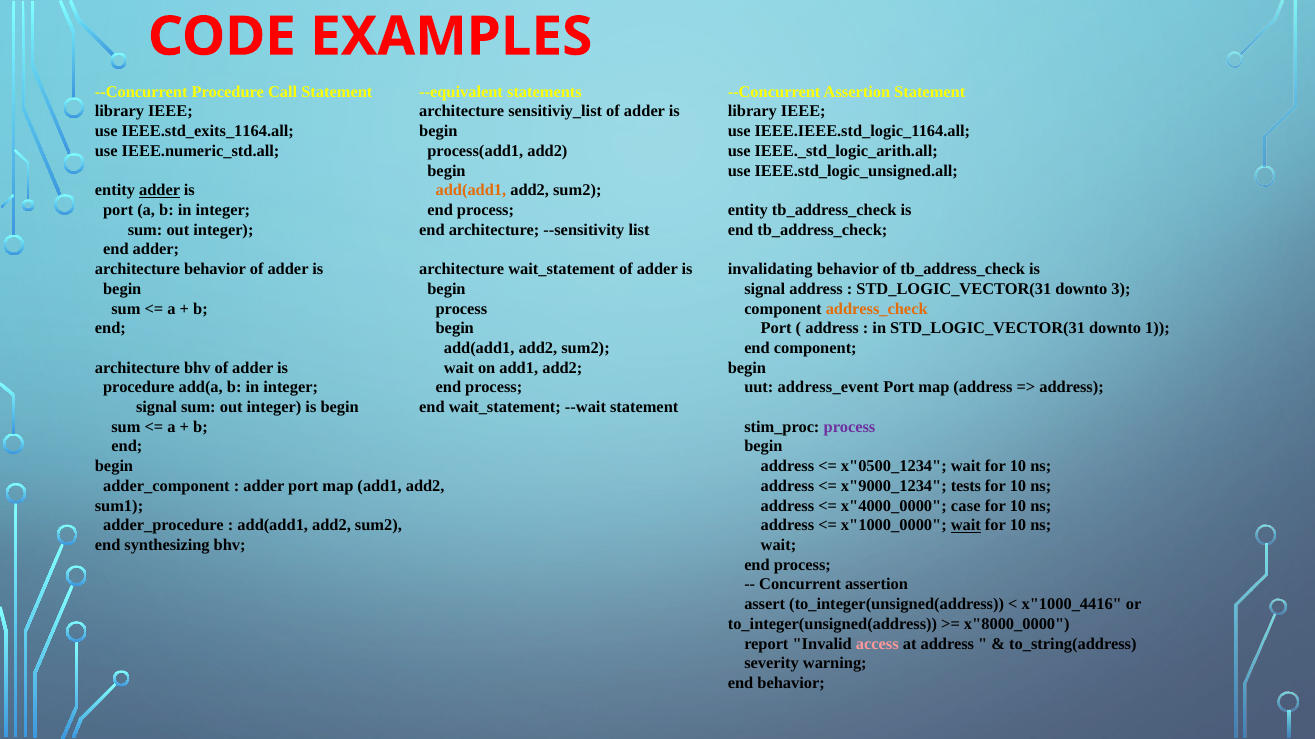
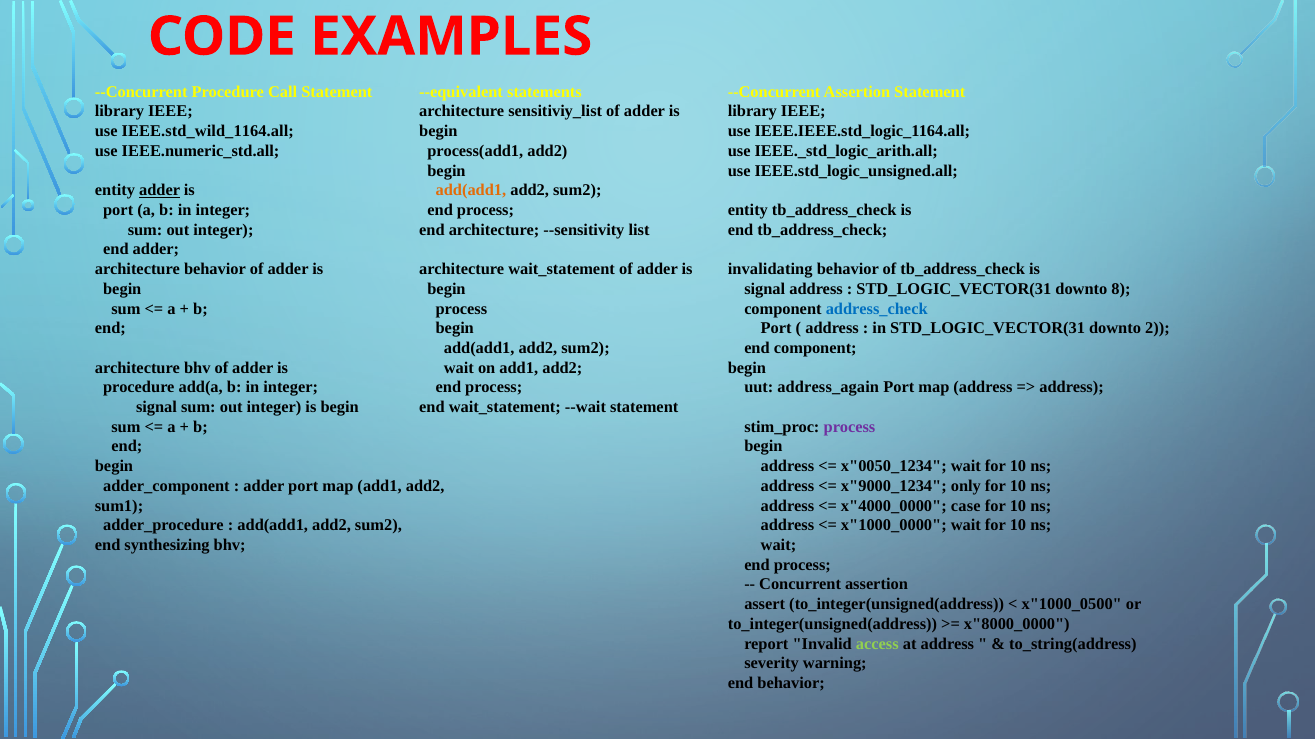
IEEE.std_exits_1164.all: IEEE.std_exits_1164.all -> IEEE.std_wild_1164.all (208, 131)
3: 3 -> 8 (1121, 289)
address_check colour: orange -> blue (877, 309)
1: 1 -> 2 (1157, 329)
address_event: address_event -> address_again (828, 388)
x"0500_1234: x"0500_1234 -> x"0050_1234 (894, 467)
tests: tests -> only (966, 486)
wait underline: present -> none (966, 526)
x"1000_4416: x"1000_4416 -> x"1000_0500 (1072, 605)
access colour: pink -> light green (877, 644)
